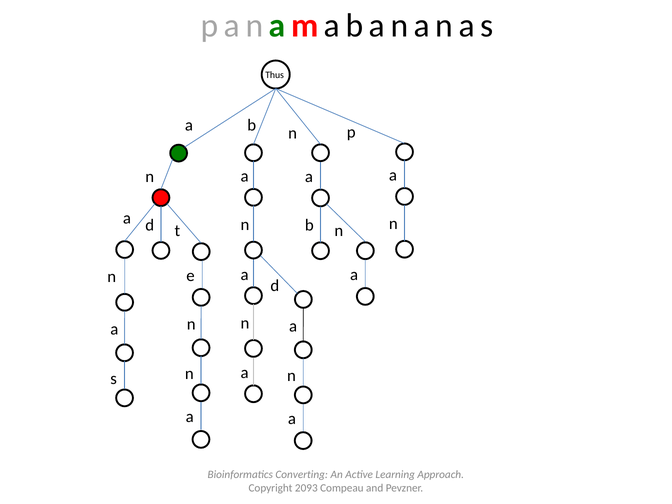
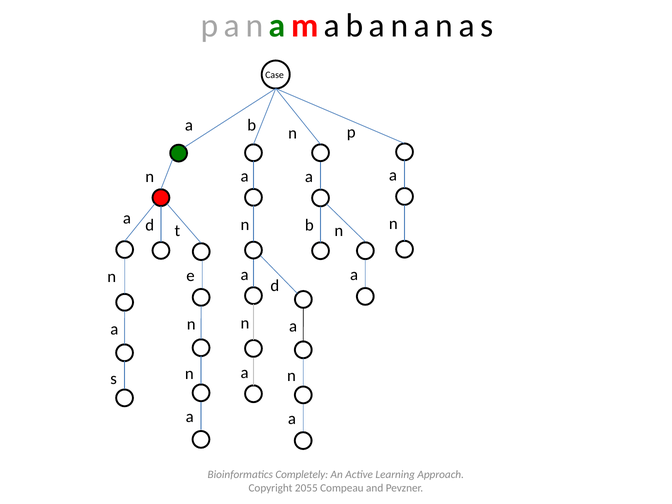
Thus: Thus -> Case (275, 75)
Converting: Converting -> Completely (302, 475)
2093: 2093 -> 2055 (306, 488)
